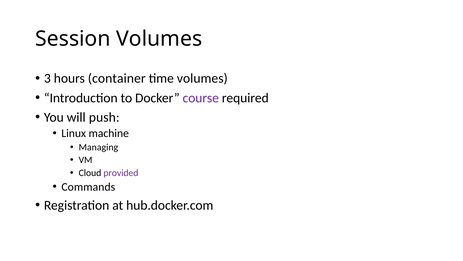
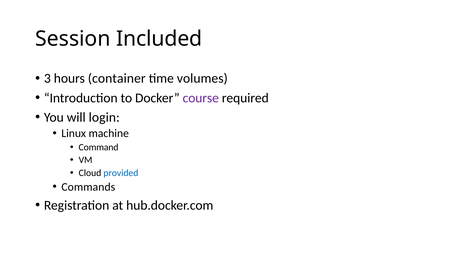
Session Volumes: Volumes -> Included (159, 39)
push: push -> login (104, 117)
Managing: Managing -> Command (99, 147)
provided colour: purple -> blue (121, 173)
